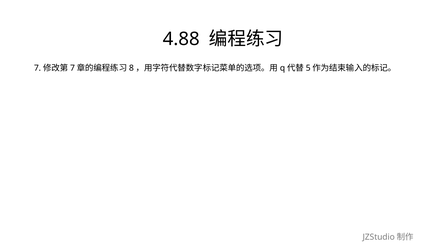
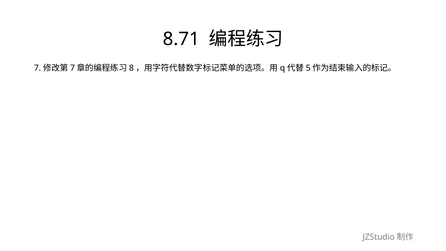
4.88: 4.88 -> 8.71 (181, 39)
